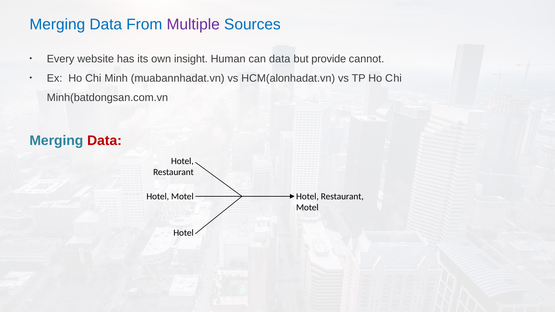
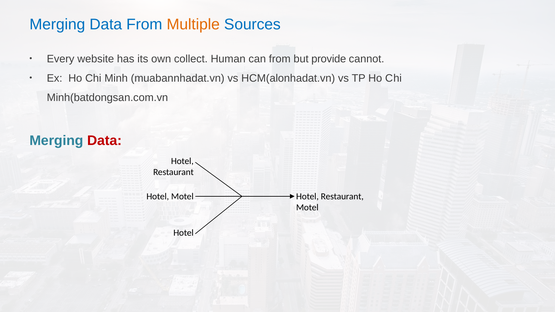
Multiple colour: purple -> orange (193, 24)
insight: insight -> collect (191, 59)
can data: data -> from (280, 59)
